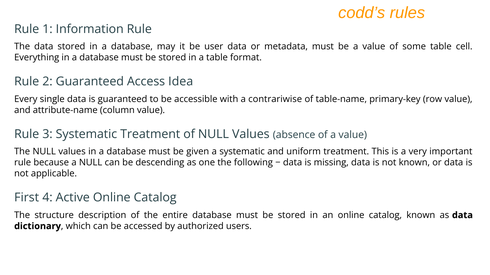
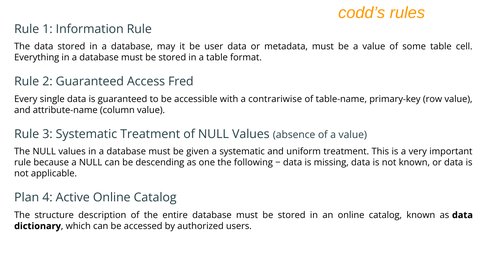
Idea: Idea -> Fred (181, 82)
First: First -> Plan (27, 198)
